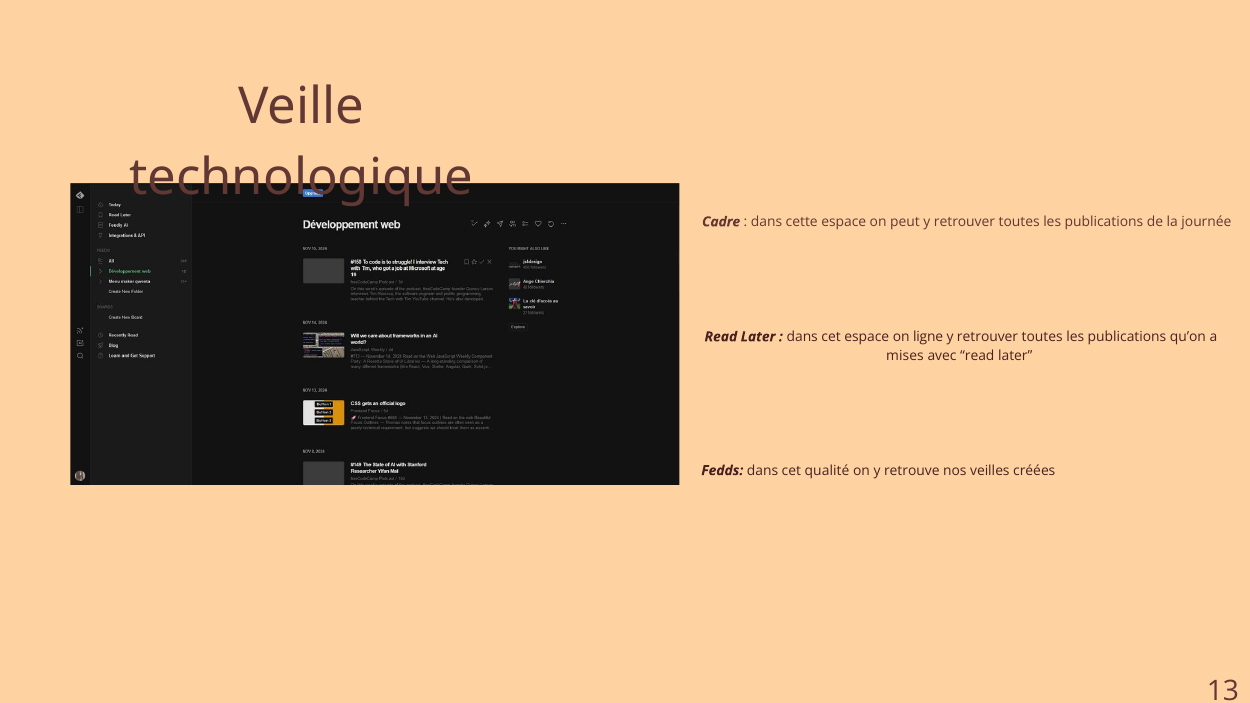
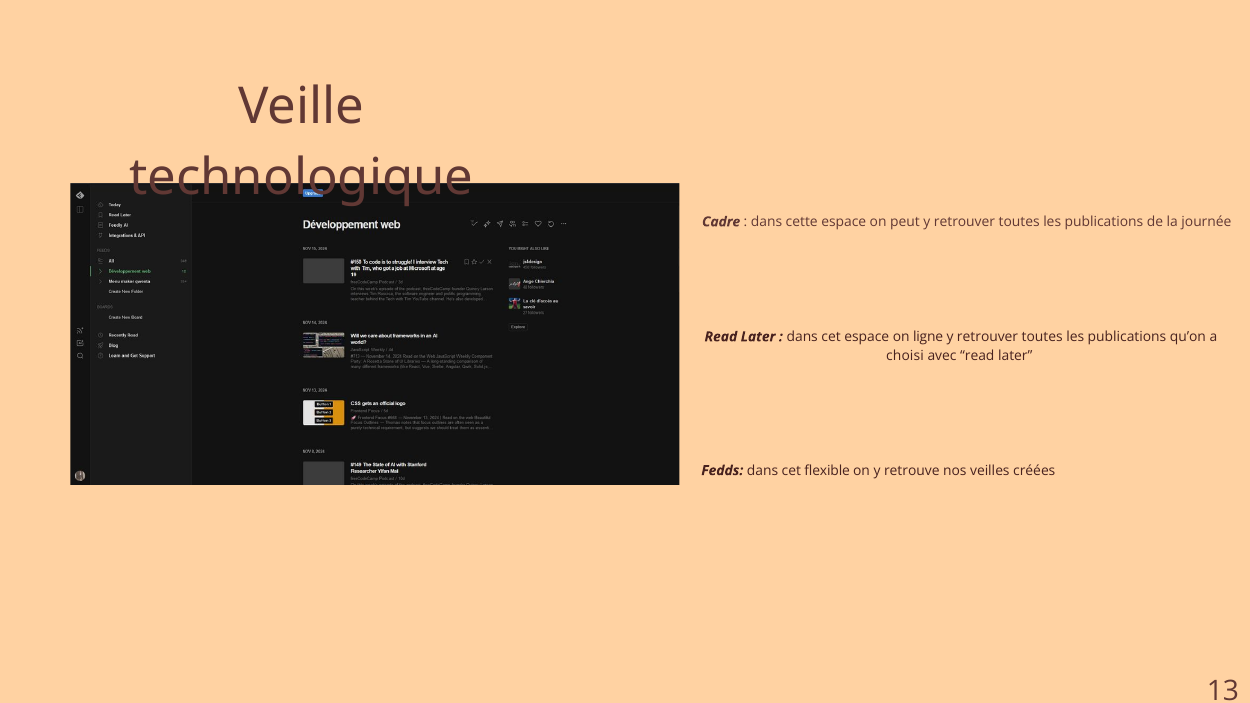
mises: mises -> choisi (905, 356)
qualité: qualité -> flexible (827, 471)
